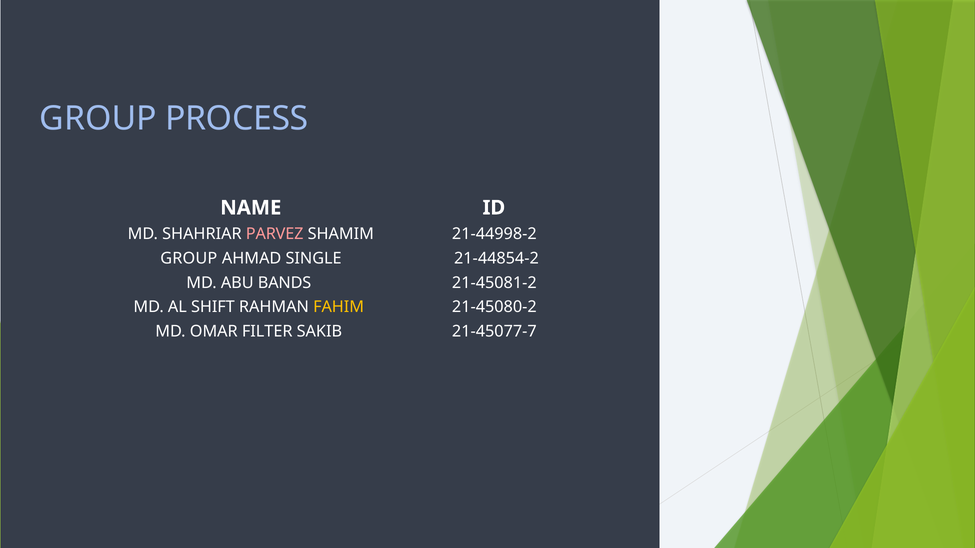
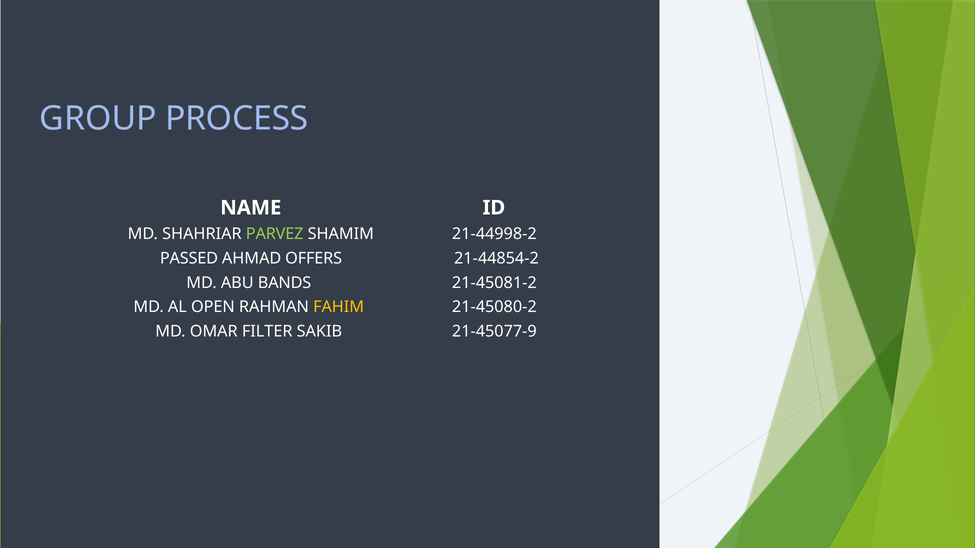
PARVEZ colour: pink -> light green (275, 234)
GROUP: GROUP -> PASSED (189, 259)
SINGLE: SINGLE -> OFFERS (314, 259)
SHIFT: SHIFT -> OPEN (213, 307)
21-45077-7: 21-45077-7 -> 21-45077-9 (494, 332)
